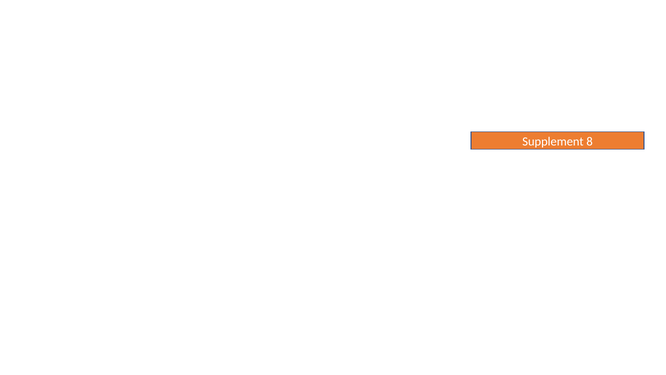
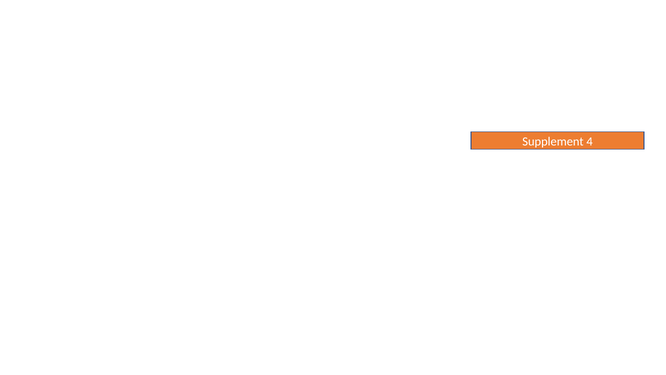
8: 8 -> 4 (590, 141)
